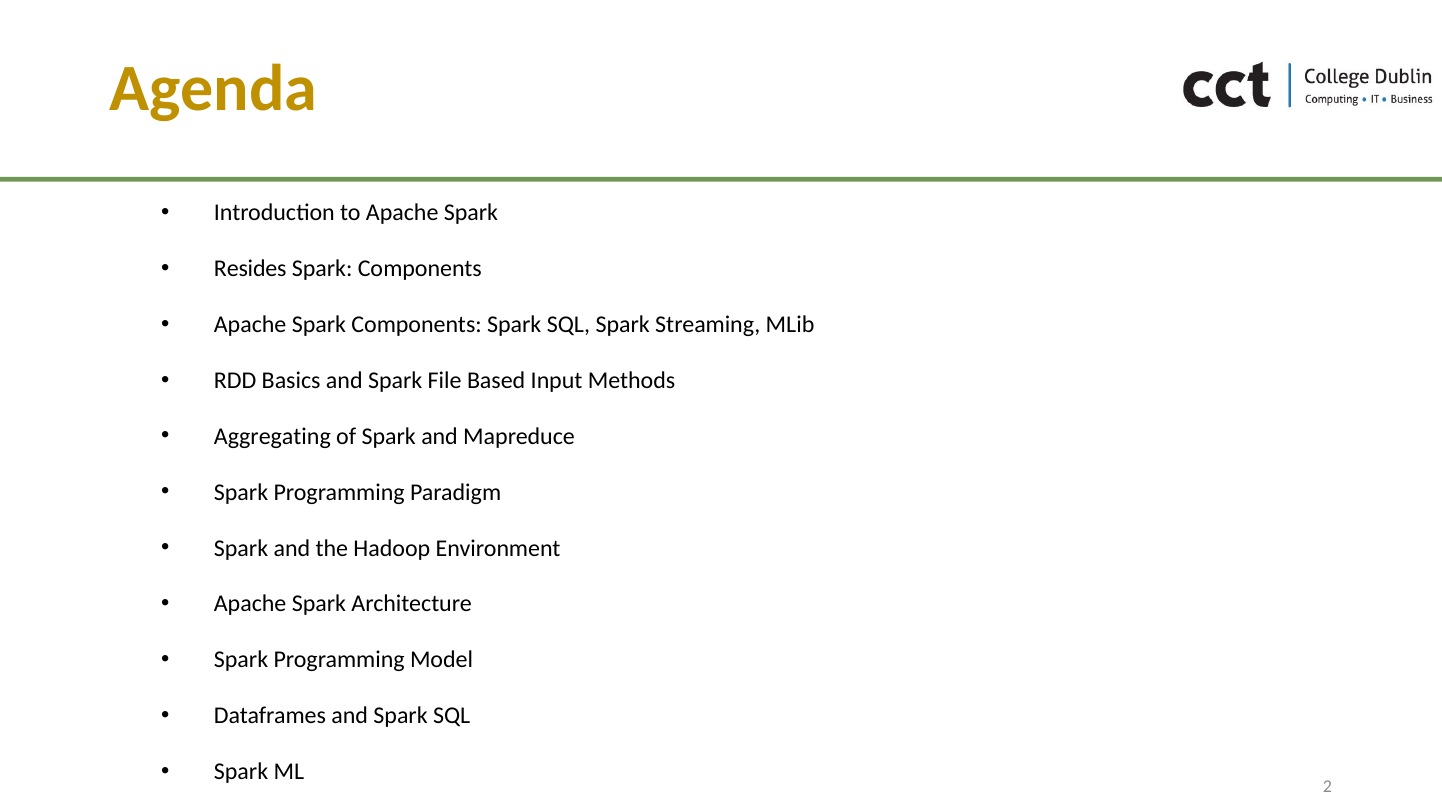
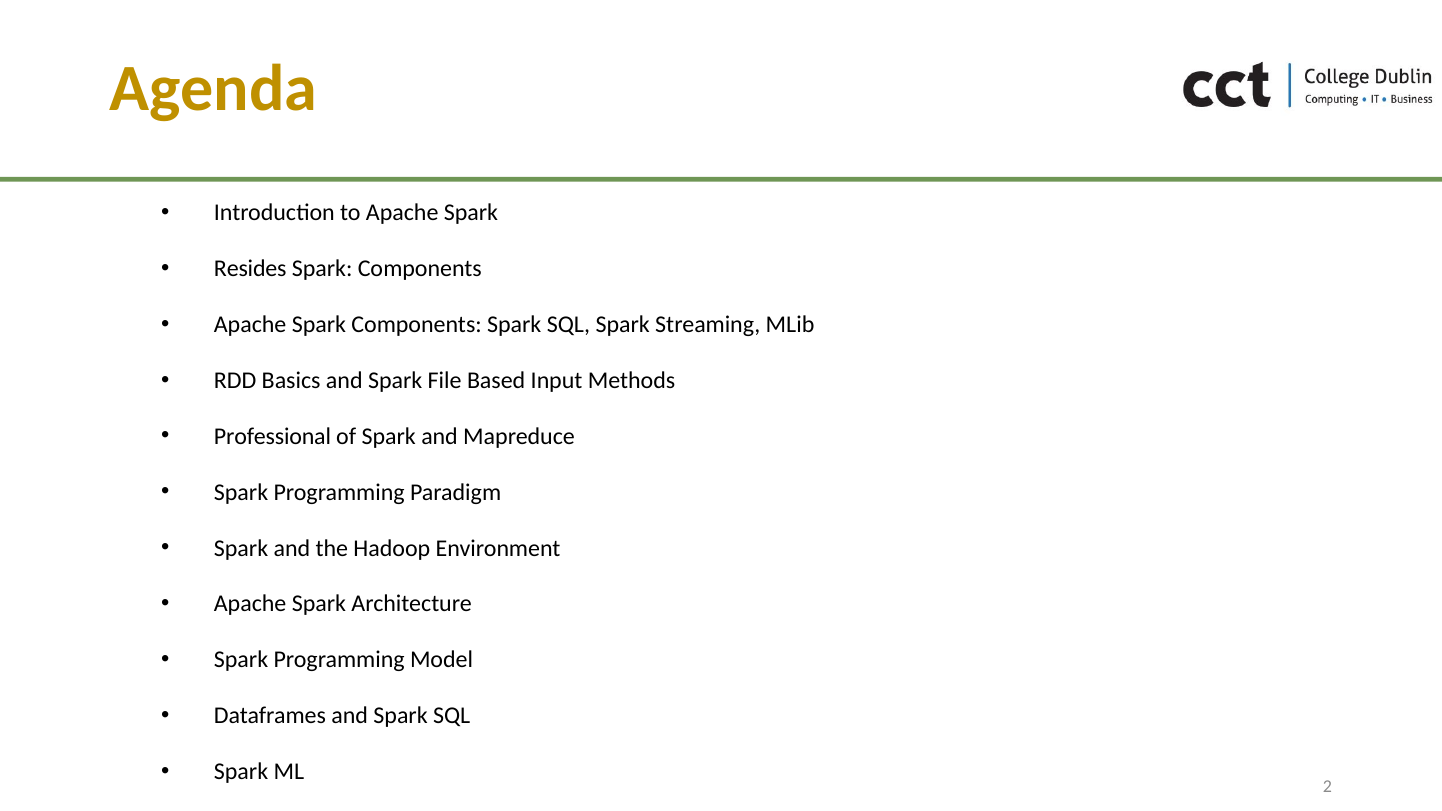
Aggregating: Aggregating -> Professional (272, 436)
